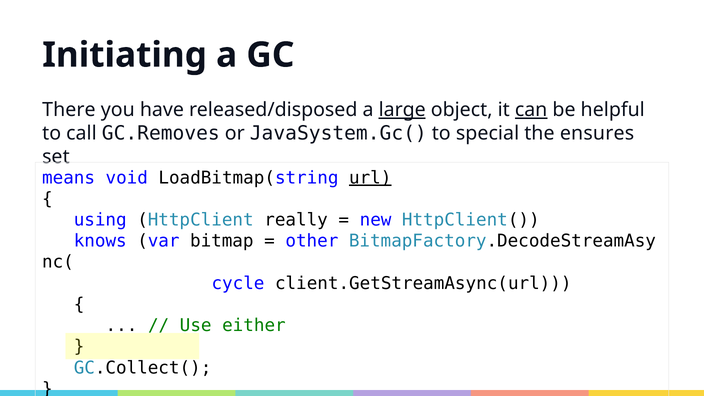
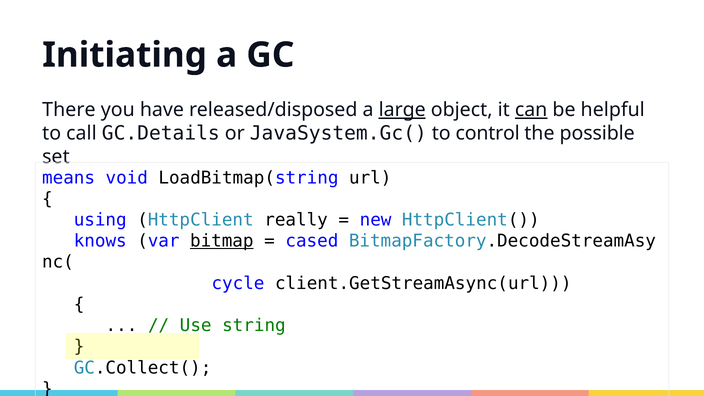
GC.Removes: GC.Removes -> GC.Details (161, 133)
special: special -> control (488, 133)
ensures: ensures -> possible (597, 133)
url underline: present -> none (370, 178)
bitmap underline: none -> present (222, 241)
other: other -> cased (312, 241)
either: either -> string (254, 326)
